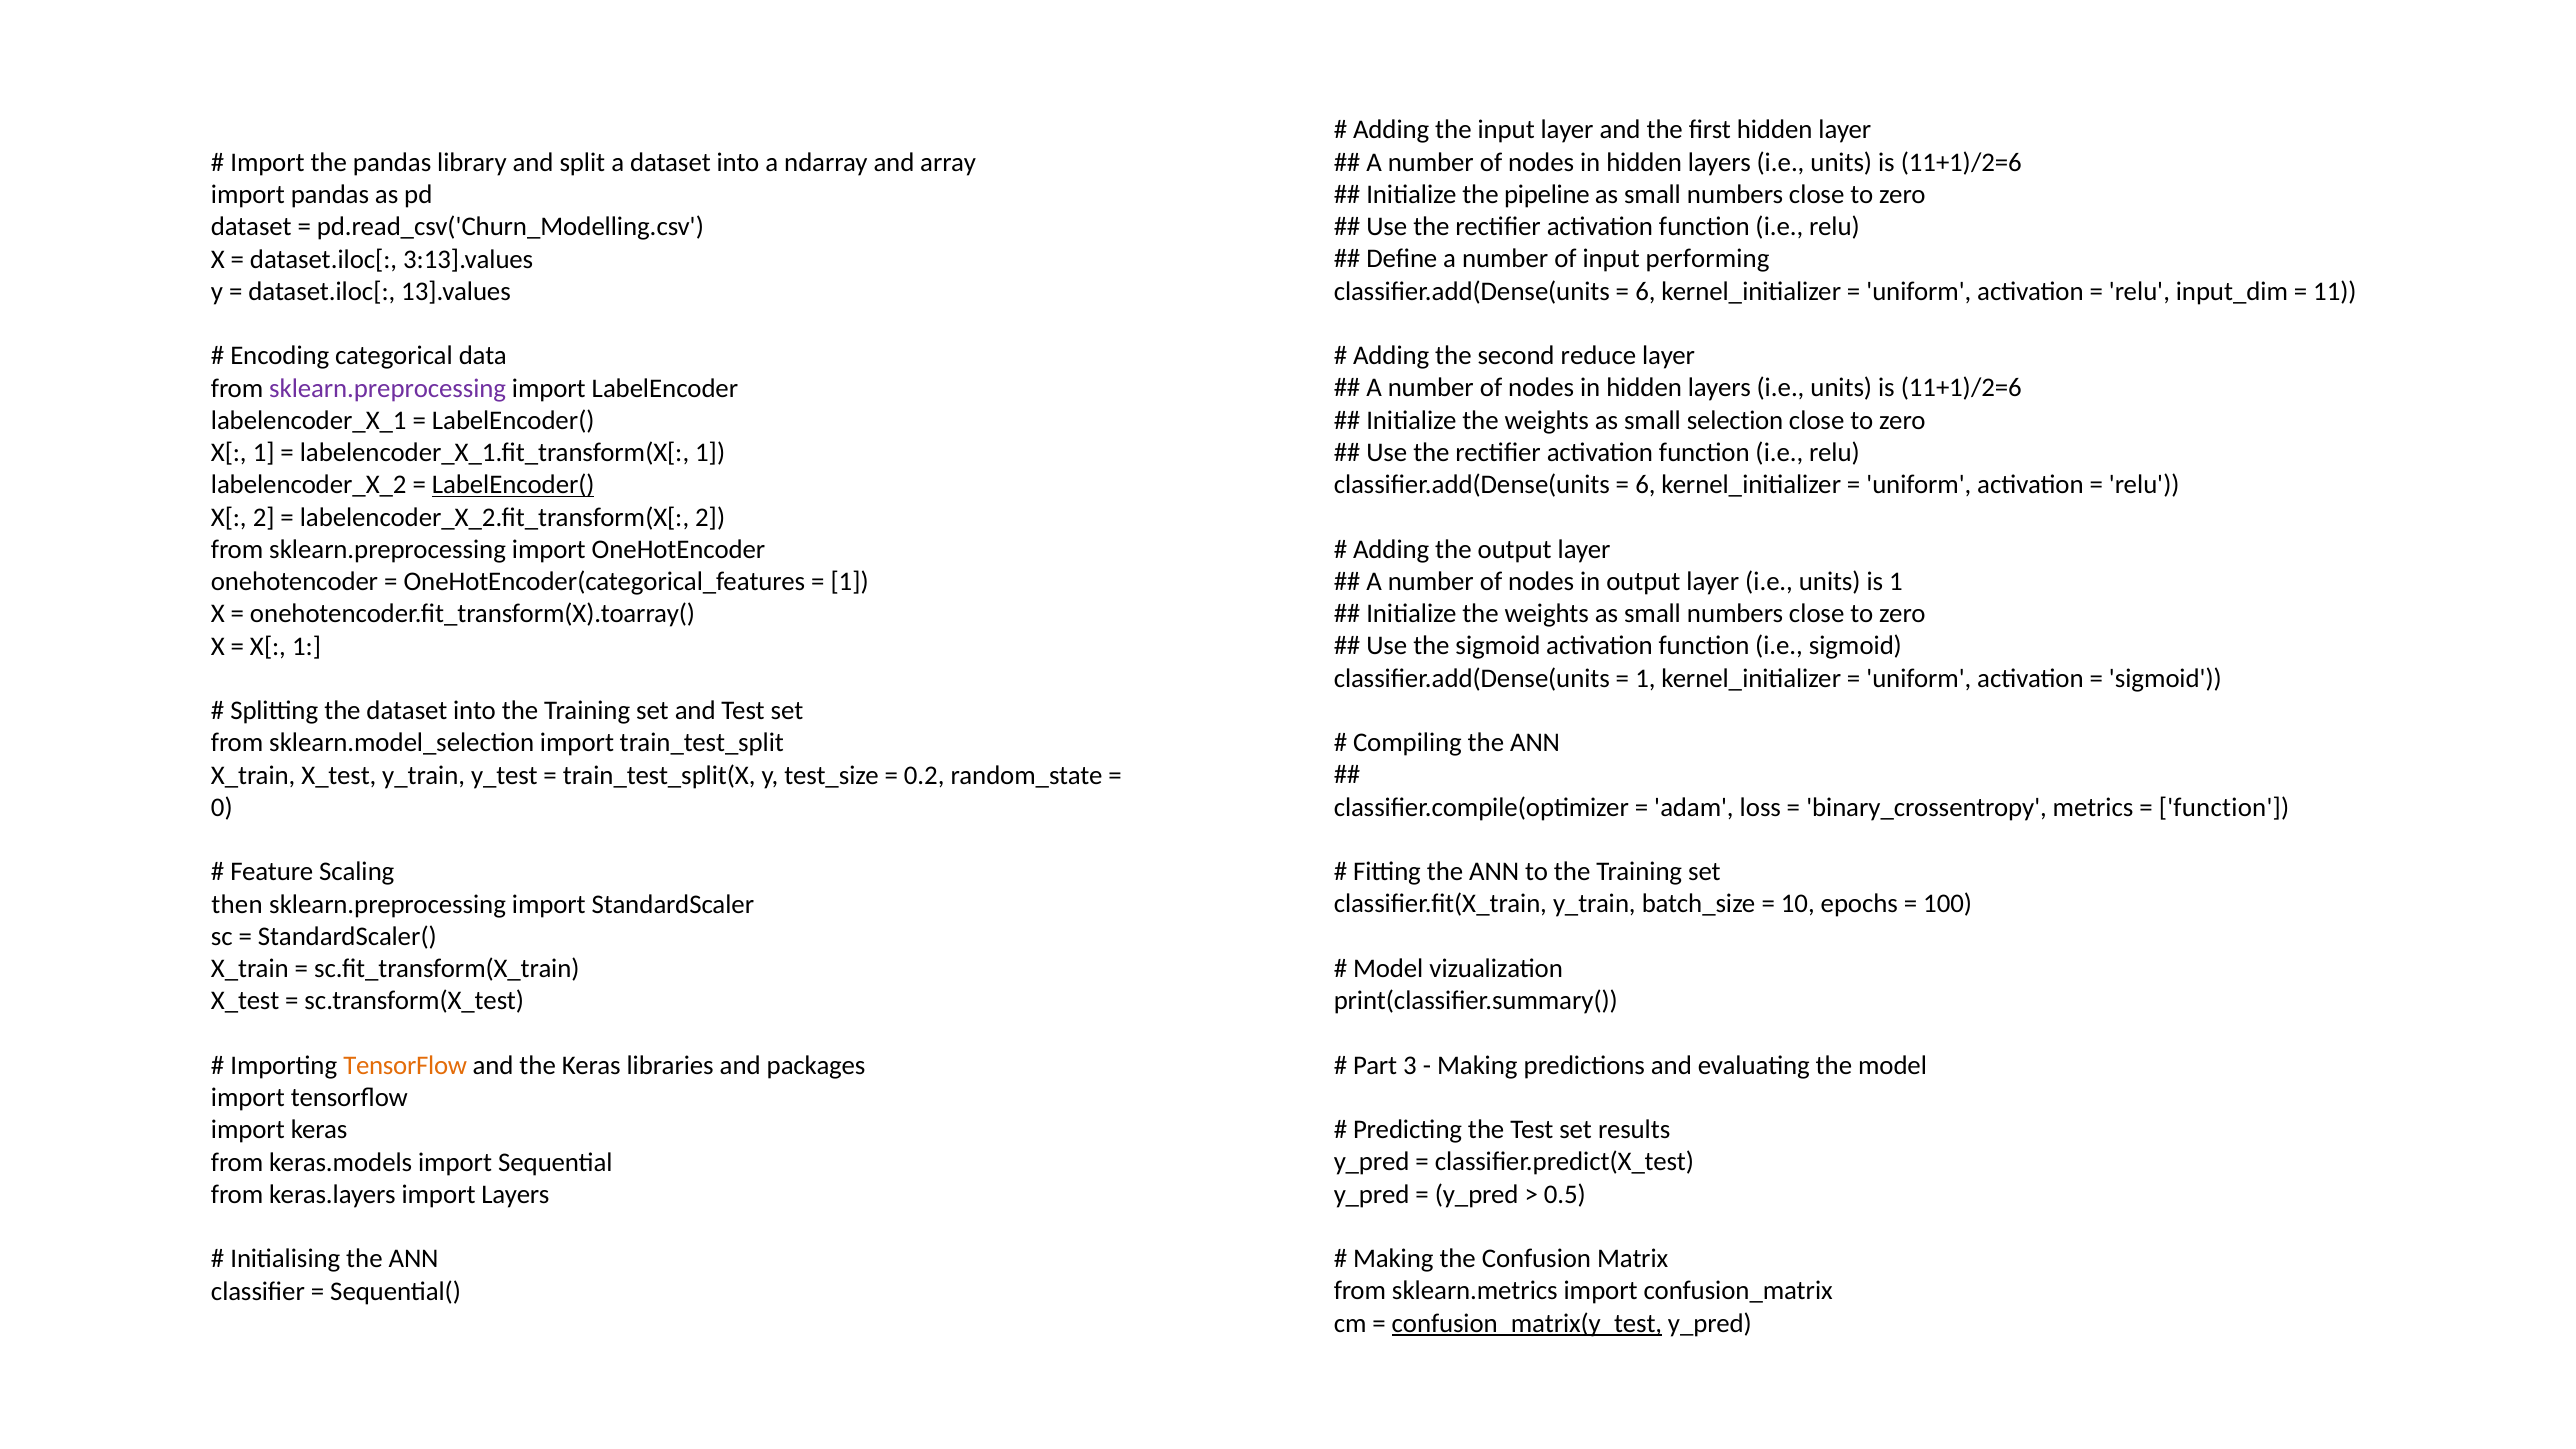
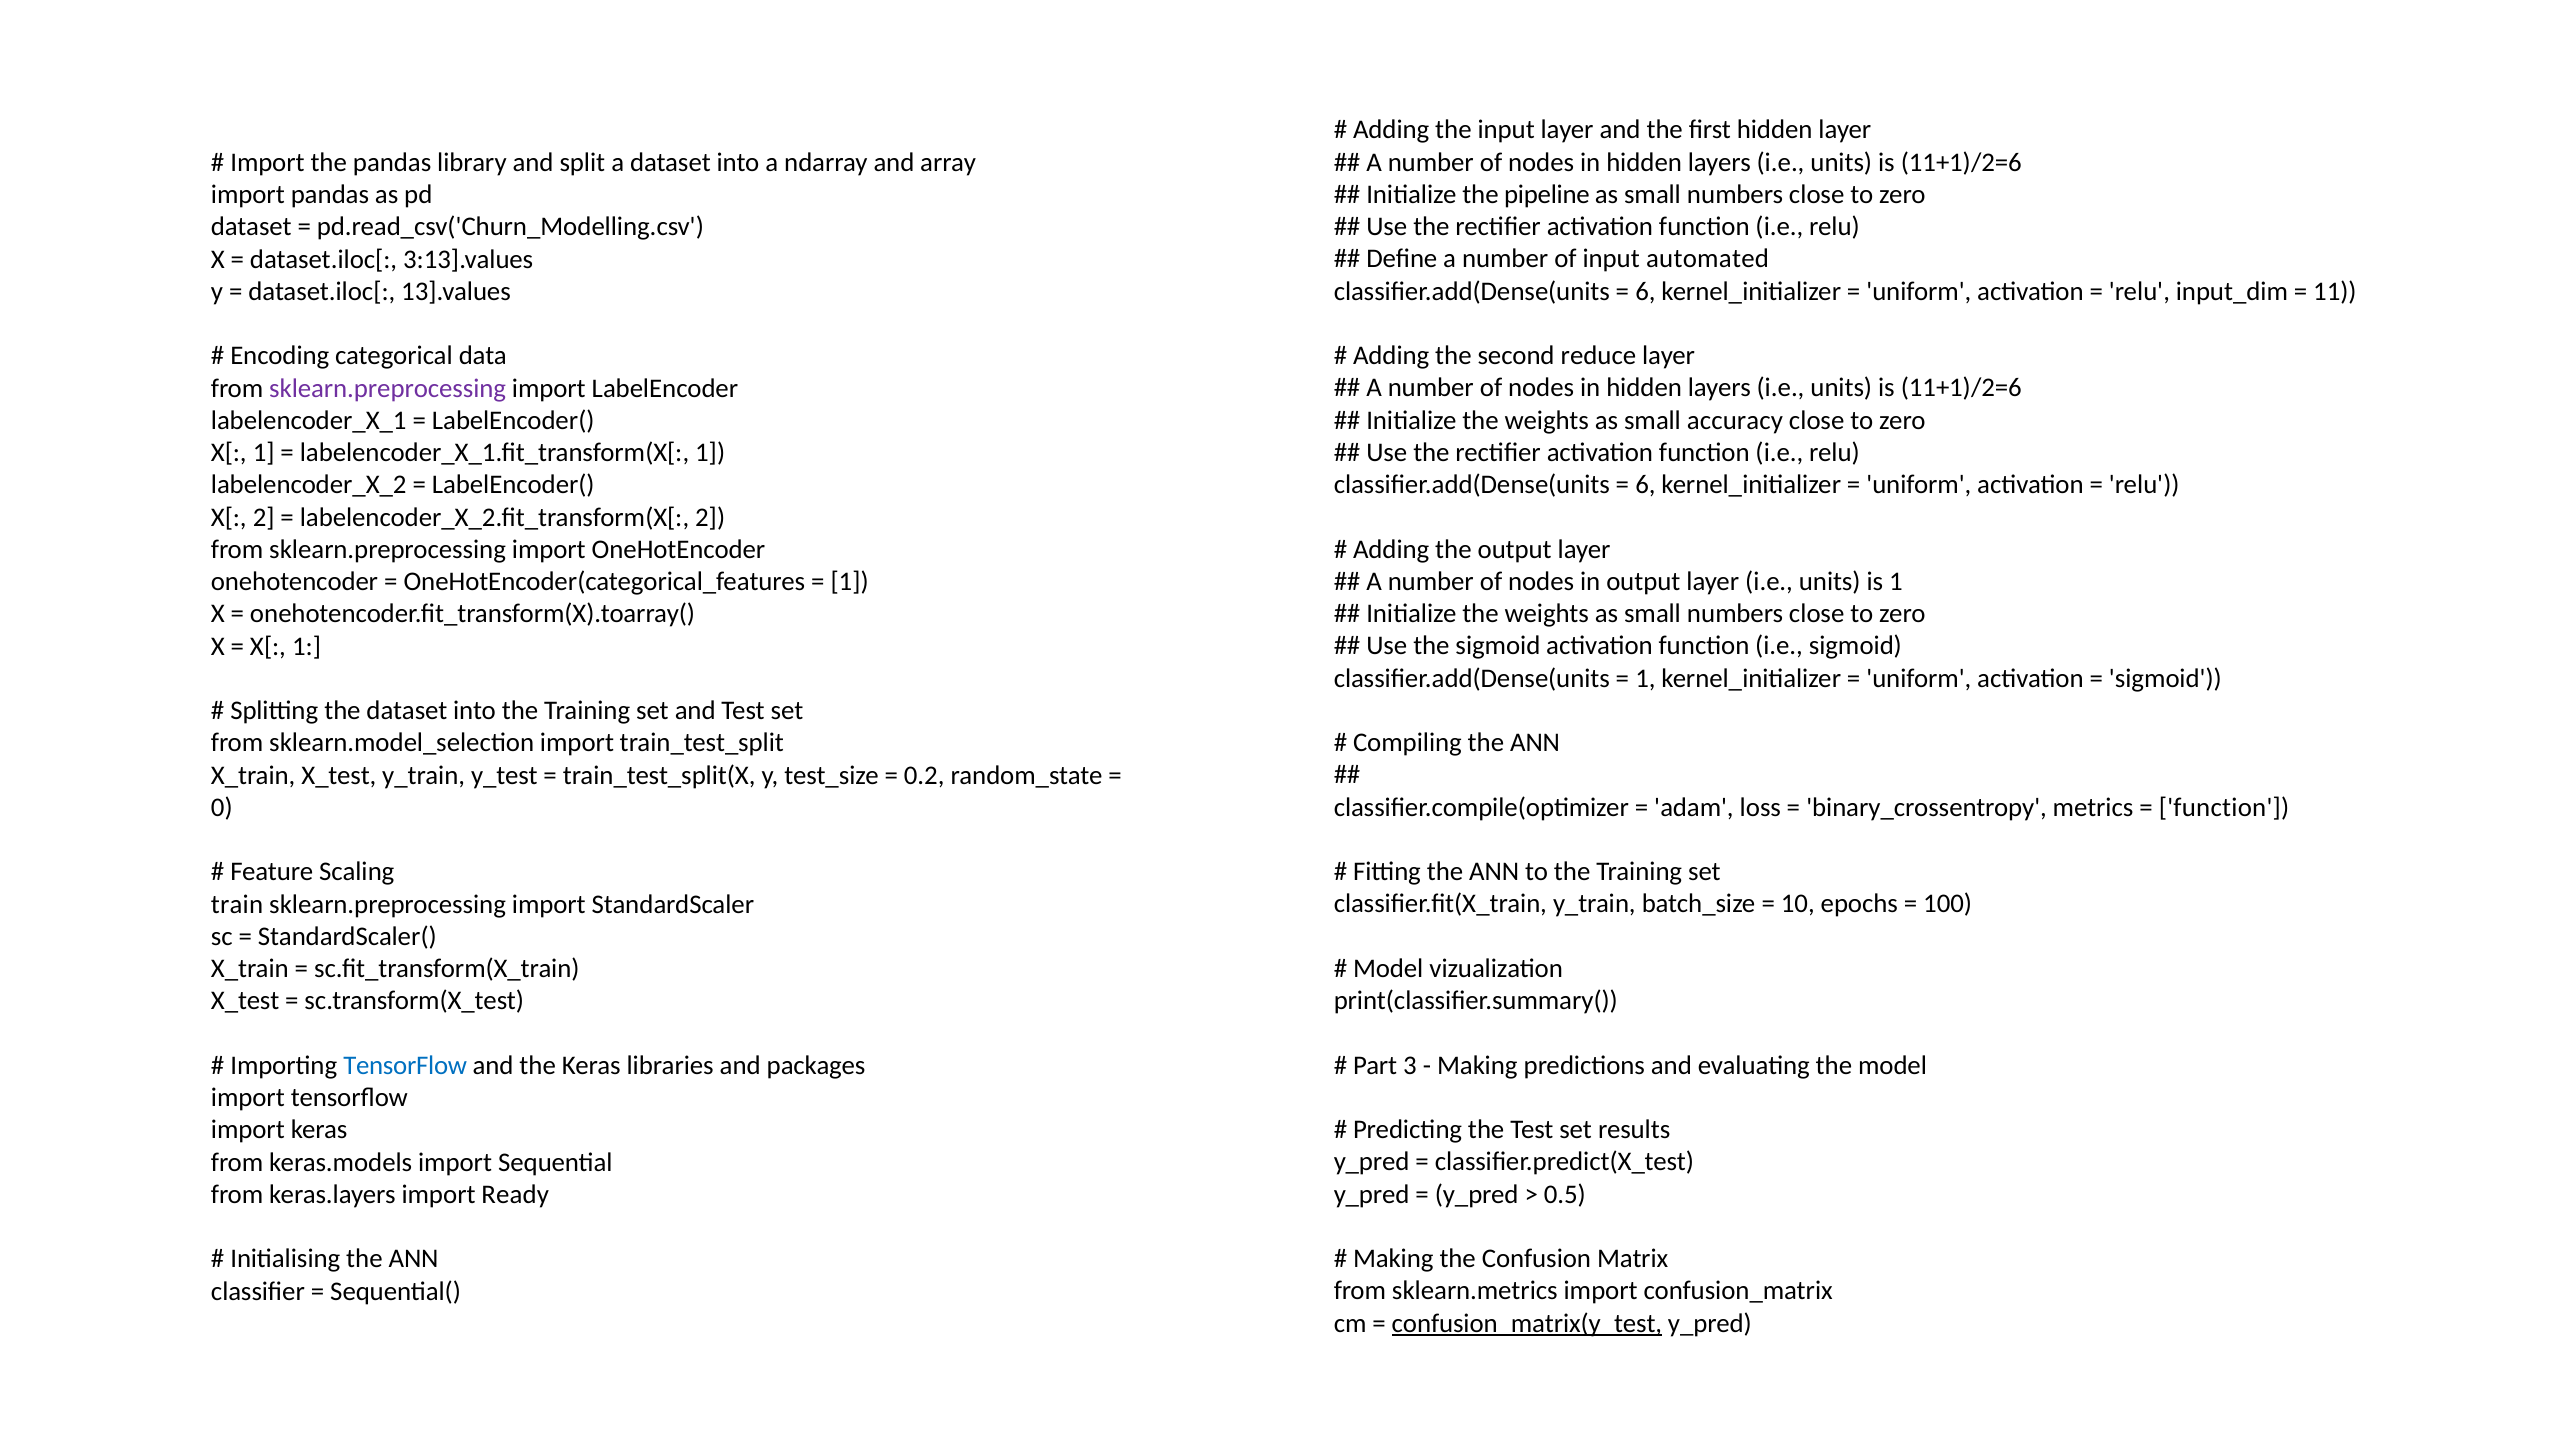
performing: performing -> automated (1708, 259)
selection: selection -> accuracy (1735, 420)
LabelEncoder( underline: present -> none (513, 485)
then: then -> train (237, 904)
TensorFlow colour: orange -> blue (405, 1066)
import Layers: Layers -> Ready (515, 1195)
